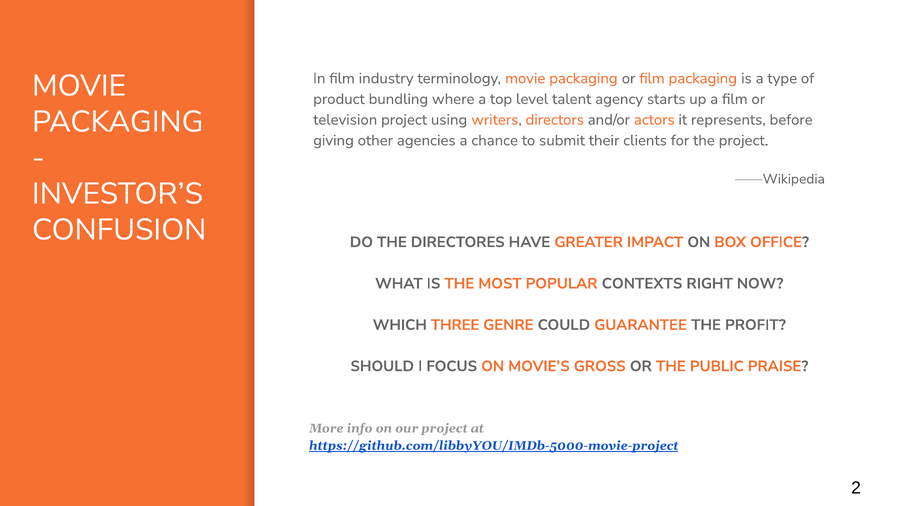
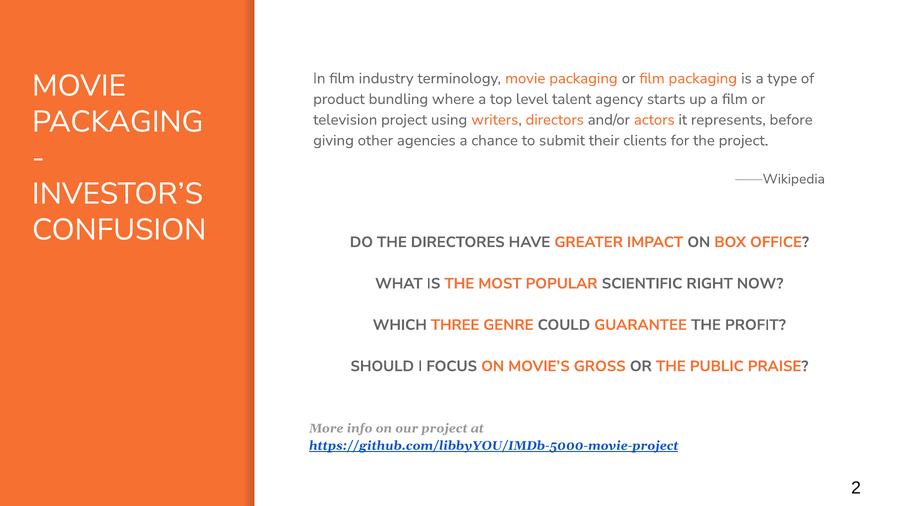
CONTEXTS: CONTEXTS -> SCIENTIFIC (642, 284)
